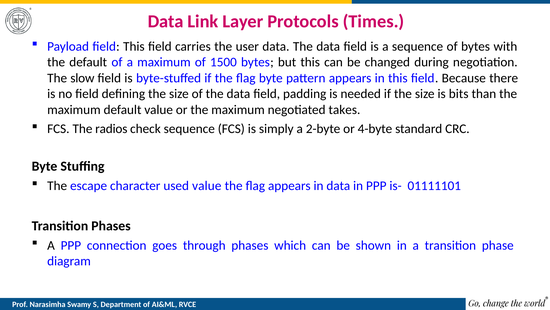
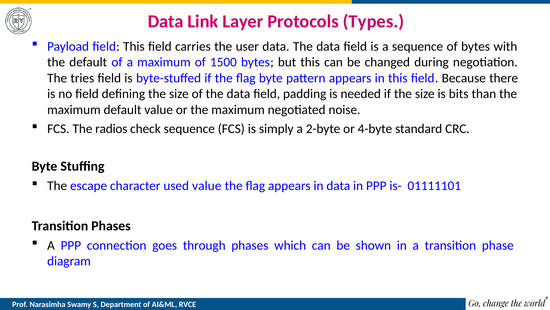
Times: Times -> Types (374, 21)
slow: slow -> tries (82, 78)
takes: takes -> noise (344, 109)
